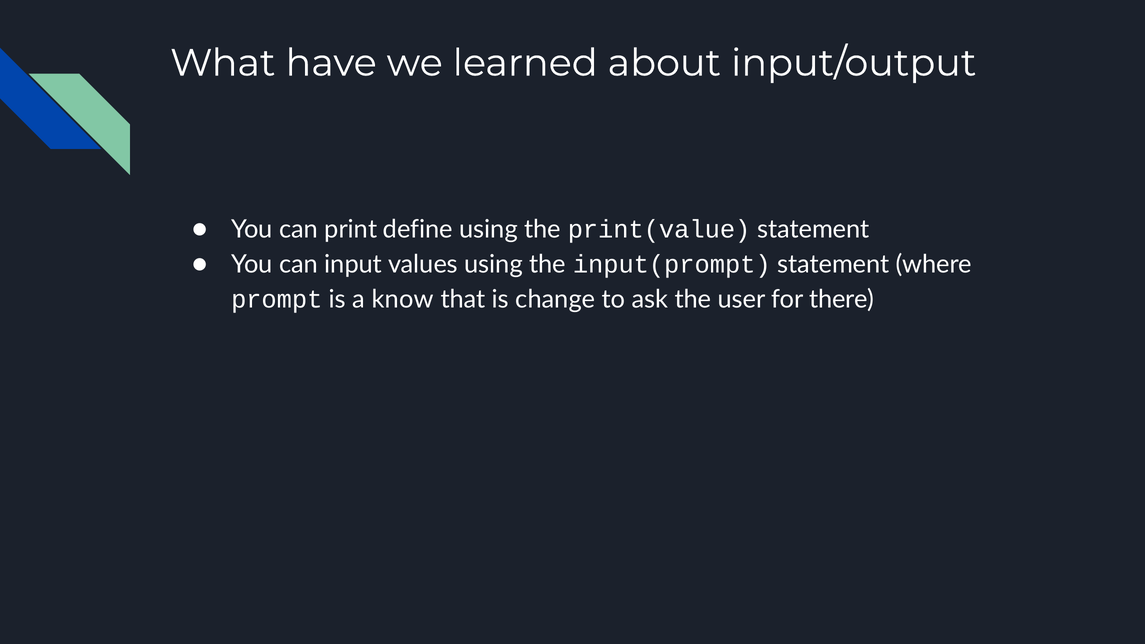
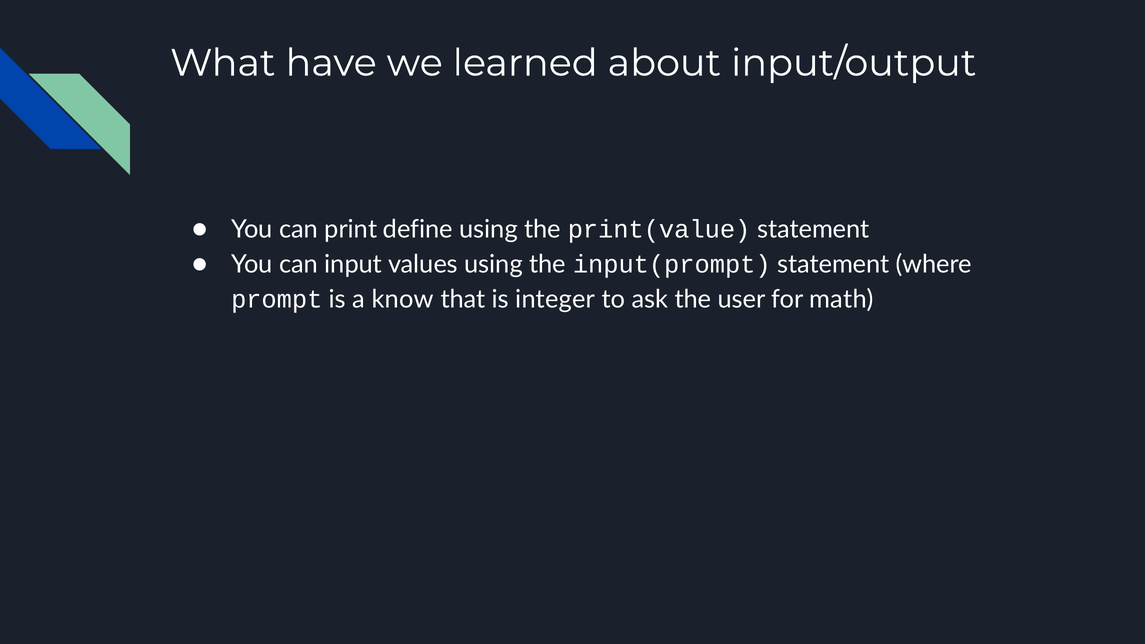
change: change -> integer (555, 299)
there: there -> math (841, 299)
